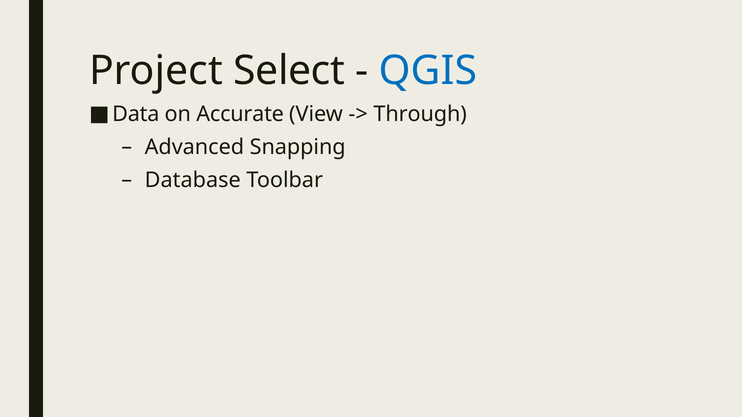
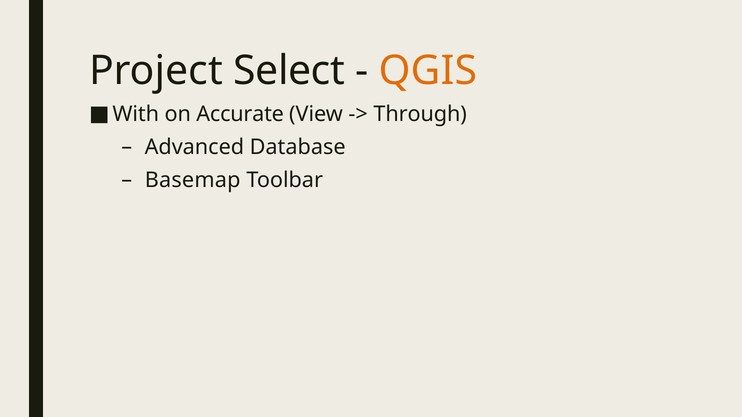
QGIS colour: blue -> orange (428, 71)
Data: Data -> With (136, 114)
Snapping: Snapping -> Database (298, 147)
Database: Database -> Basemap (193, 180)
